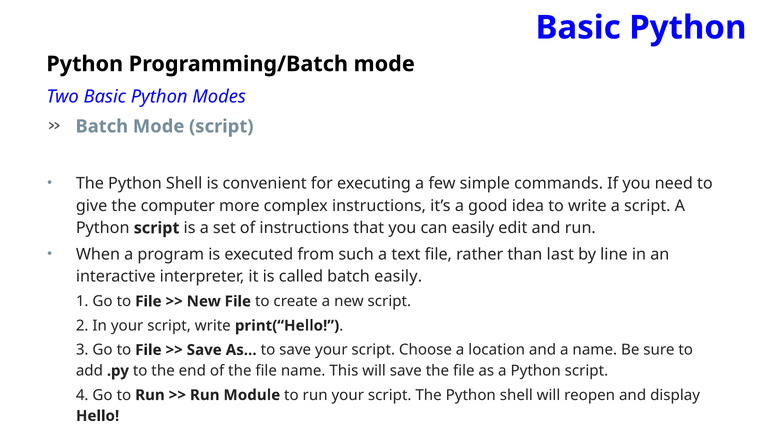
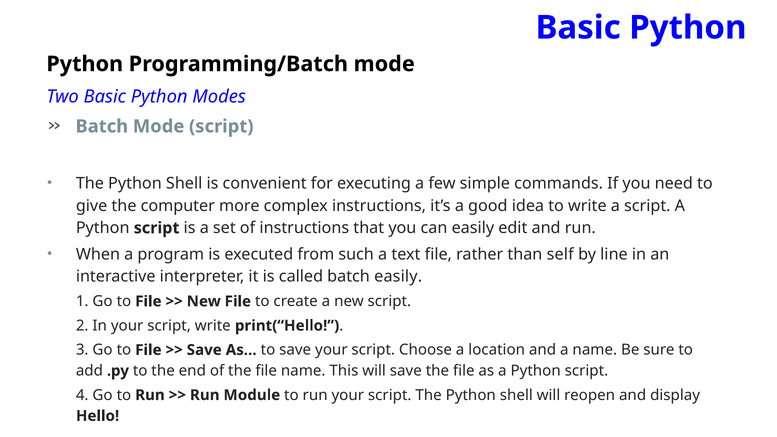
last: last -> self (560, 254)
